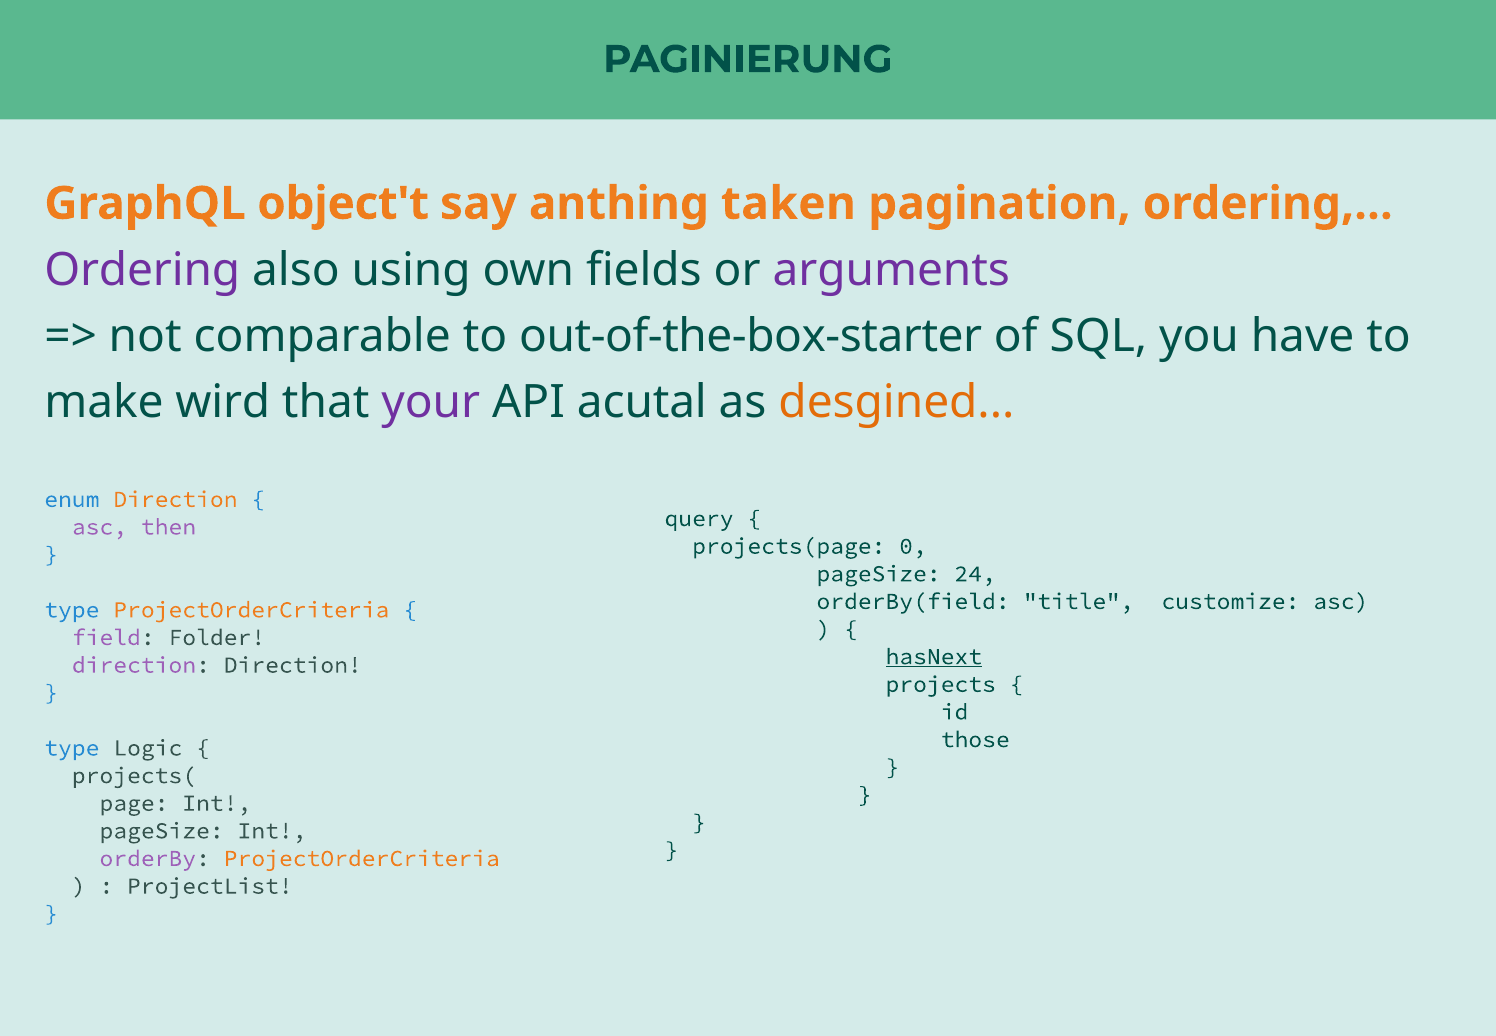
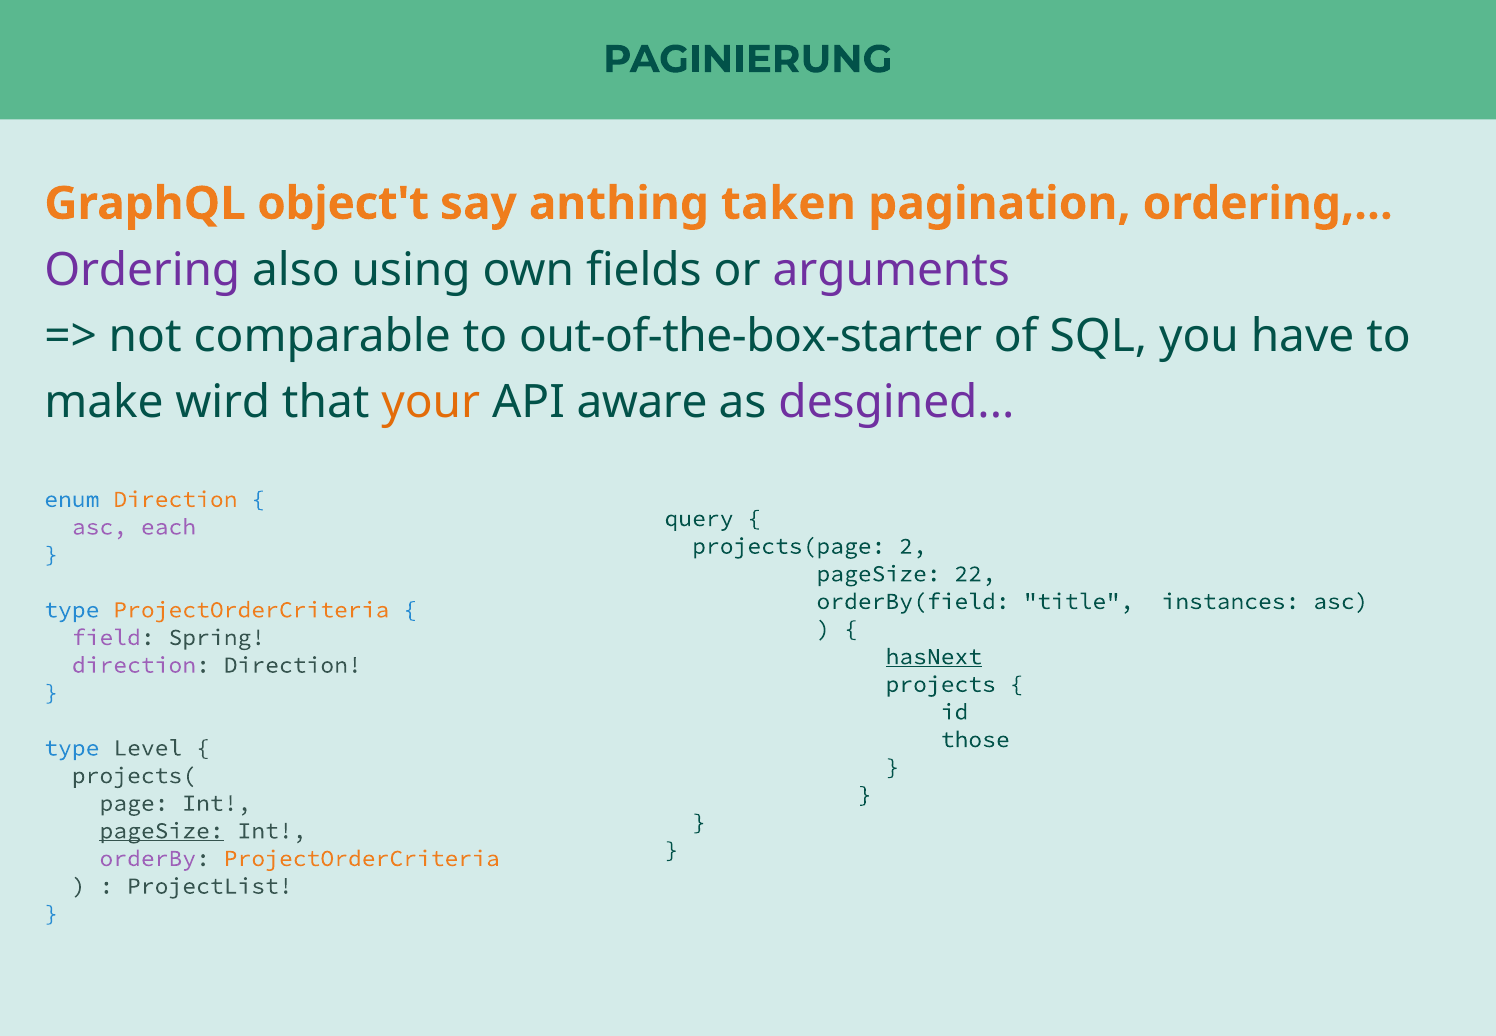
your colour: purple -> orange (431, 402)
acutal: acutal -> aware (642, 402)
desgined colour: orange -> purple (896, 402)
then: then -> each (168, 527)
0: 0 -> 2 (913, 546)
24: 24 -> 22 (975, 574)
customize: customize -> instances (1230, 601)
Folder: Folder -> Spring (217, 637)
Logic: Logic -> Level (148, 748)
pageSize underline: none -> present (162, 831)
